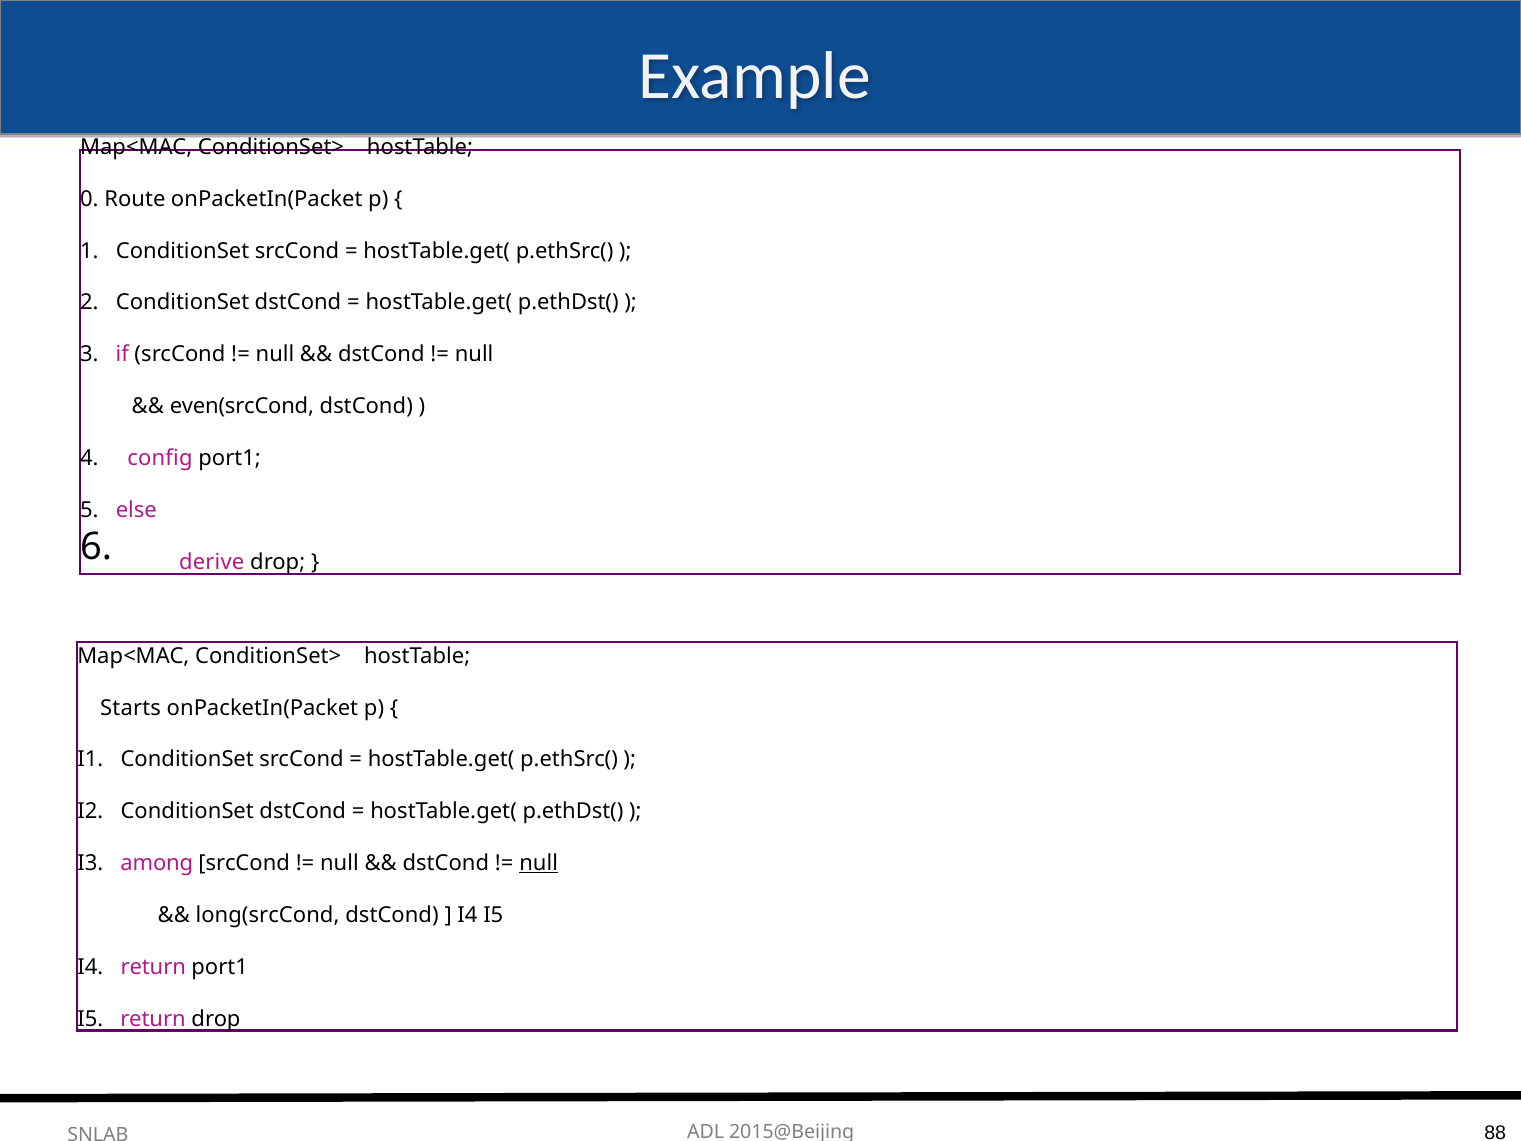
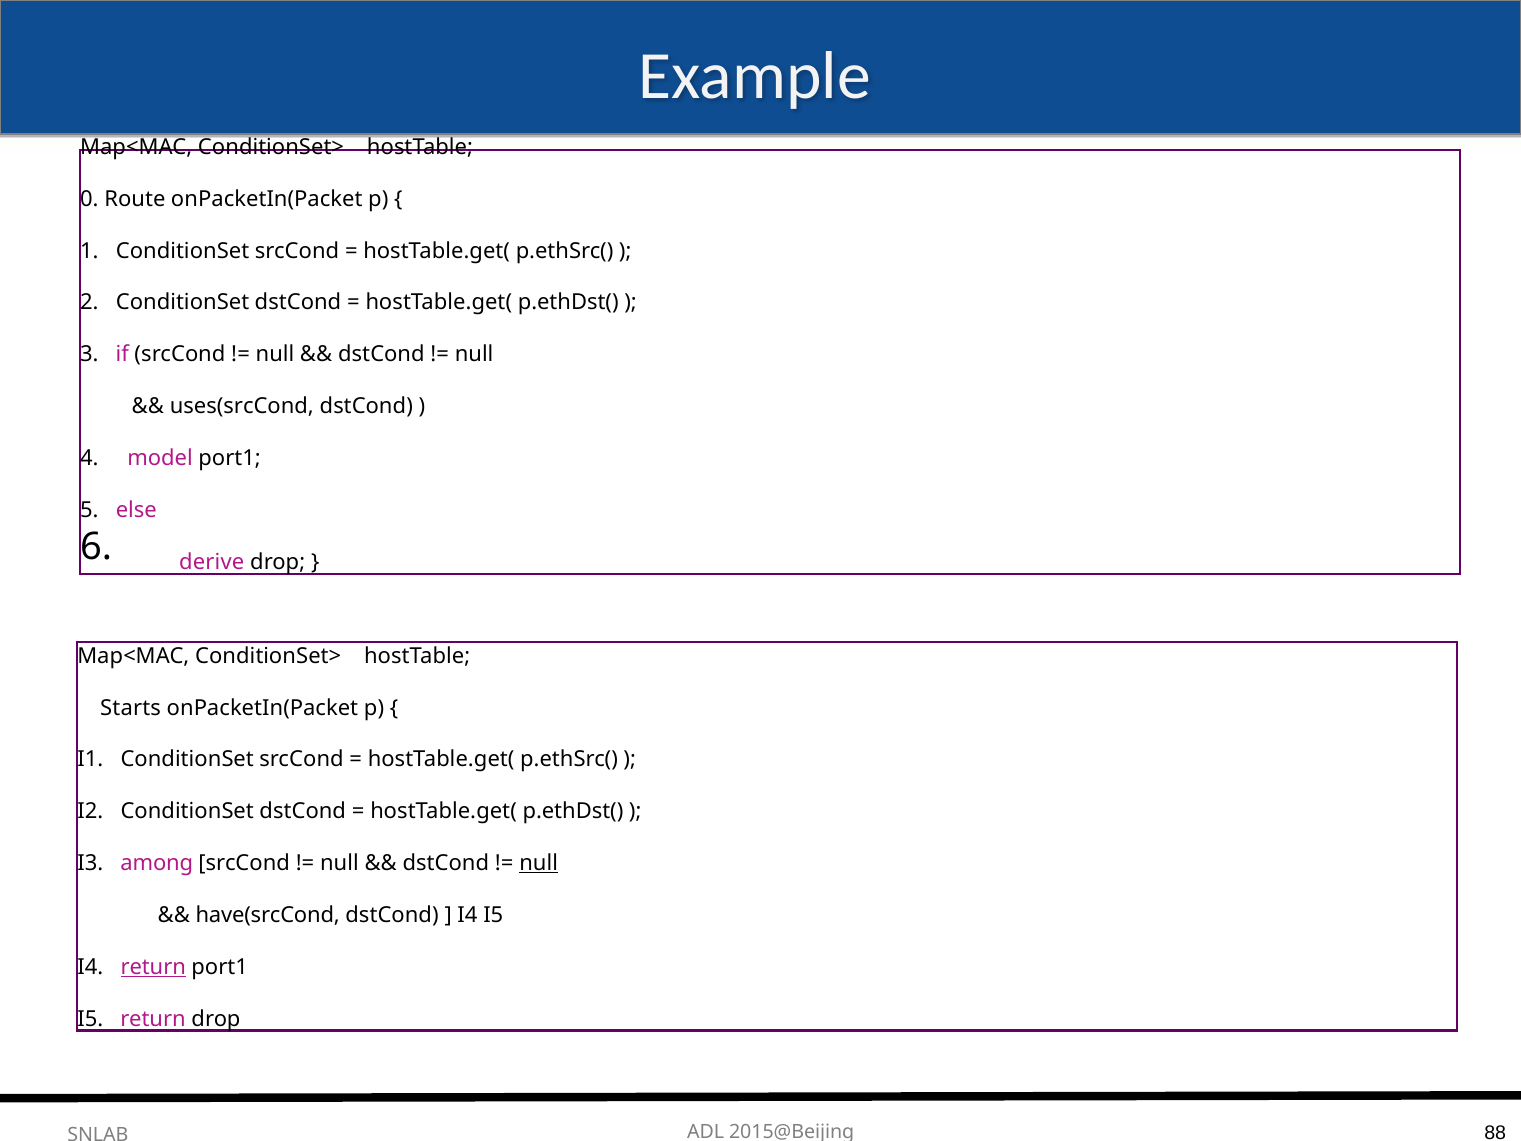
even(srcCond: even(srcCond -> uses(srcCond (242, 406)
config: config -> model (160, 458)
long(srcCond: long(srcCond -> have(srcCond (268, 915)
return underline: none -> present (153, 967)
